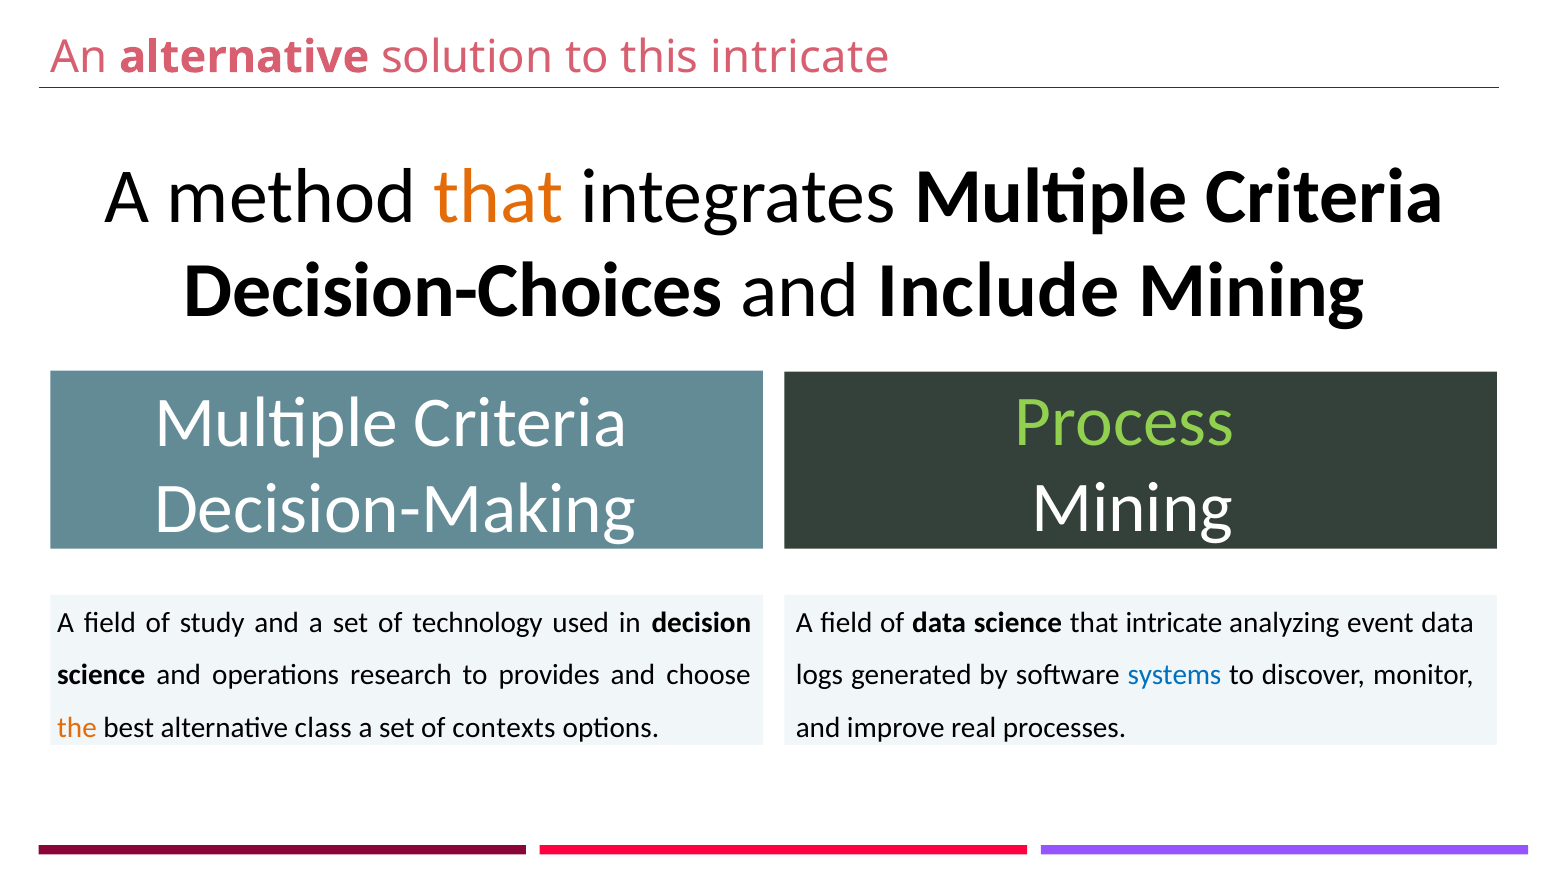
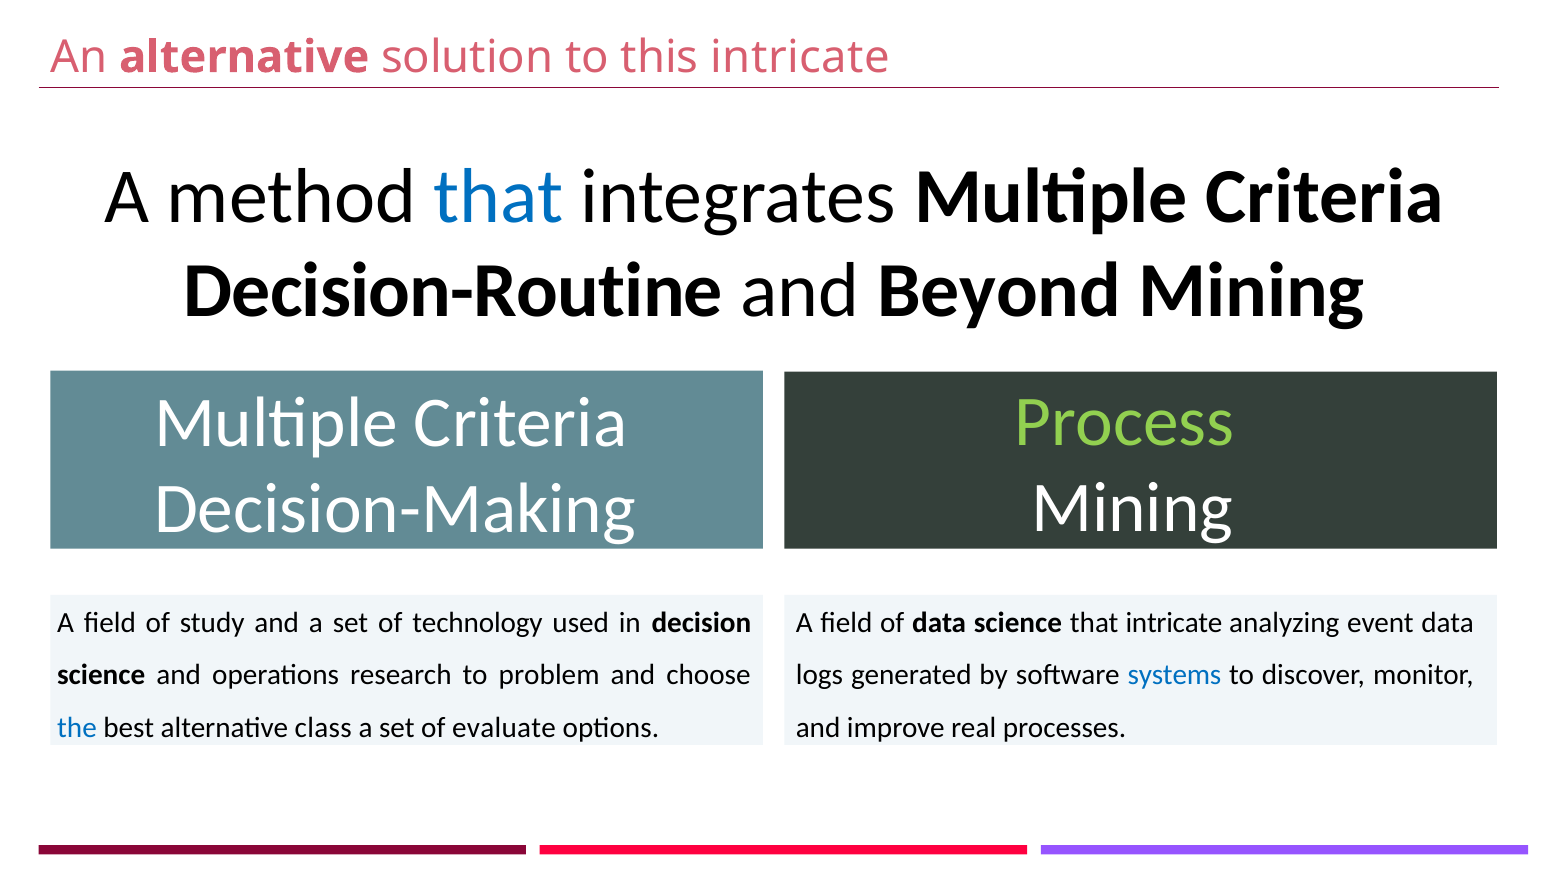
that colour: orange -> blue (498, 197)
Decision-Choices: Decision-Choices -> Decision-Routine (453, 291)
Include: Include -> Beyond (999, 291)
provides: provides -> problem (549, 675)
the colour: orange -> blue (77, 727)
contexts: contexts -> evaluate (504, 727)
